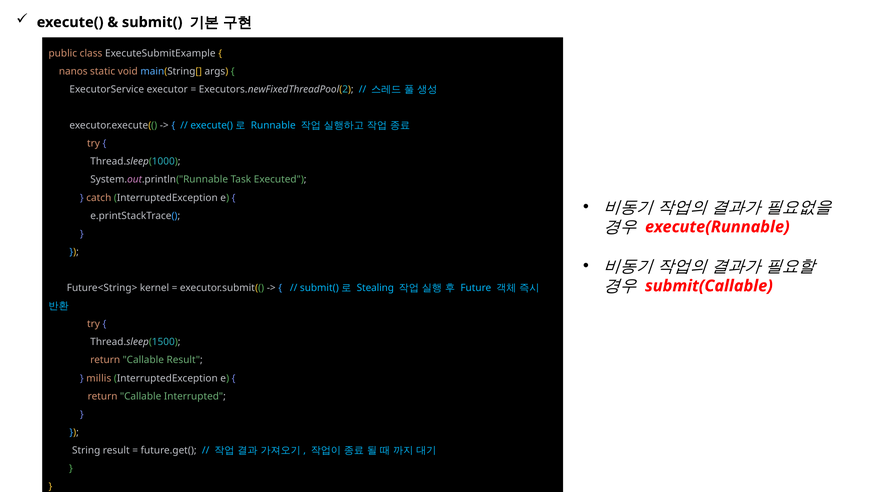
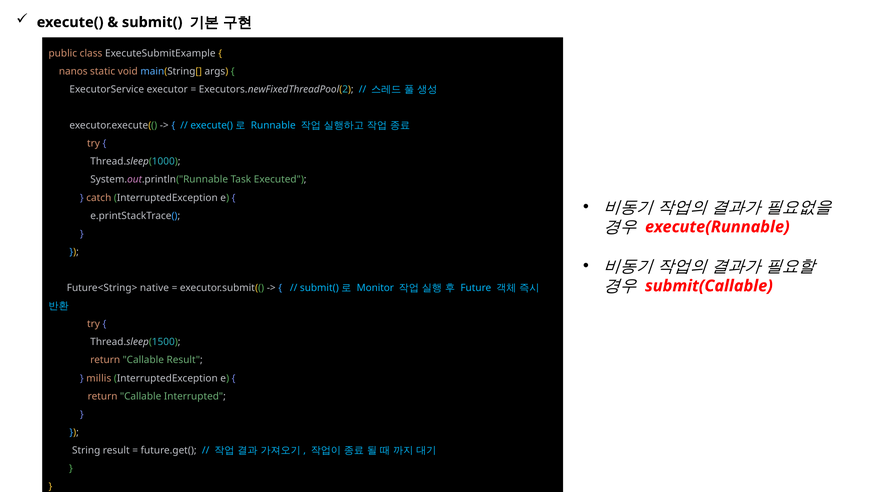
kernel: kernel -> native (154, 288)
Stealing: Stealing -> Monitor (375, 288)
